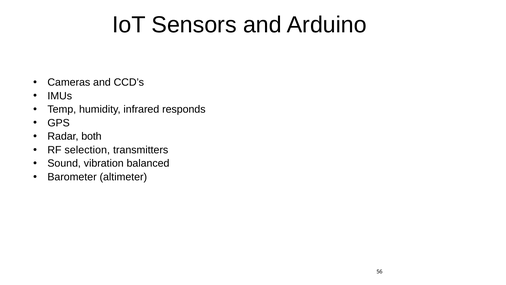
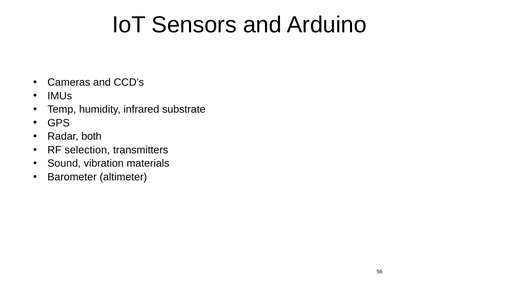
responds: responds -> substrate (184, 109)
balanced: balanced -> materials (148, 163)
